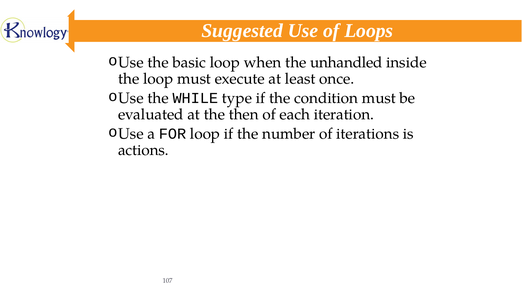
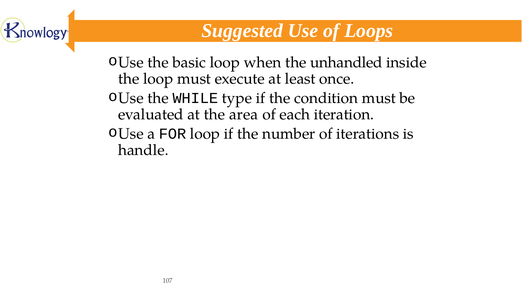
then: then -> area (244, 114)
actions: actions -> handle (143, 150)
